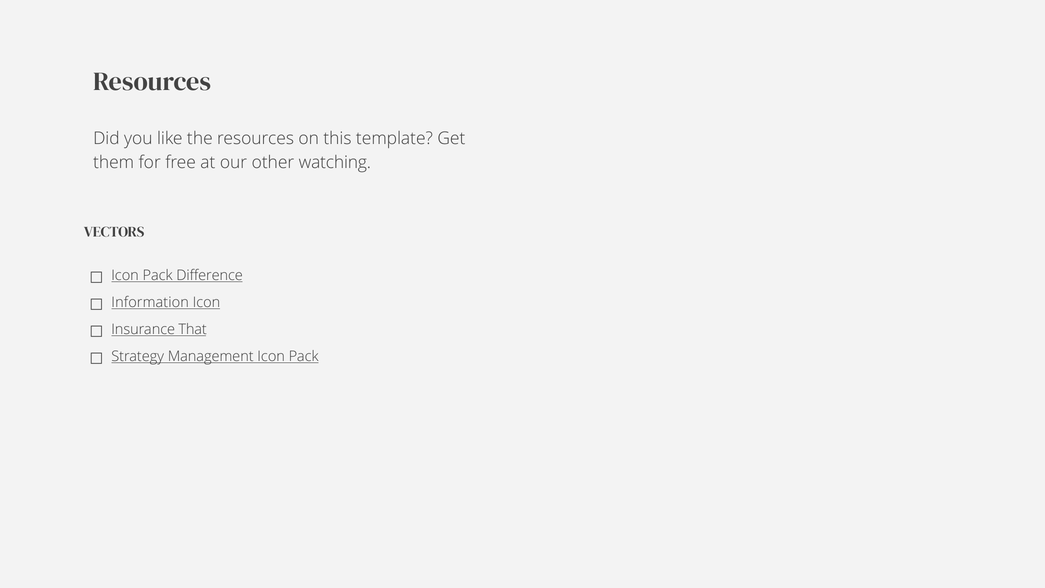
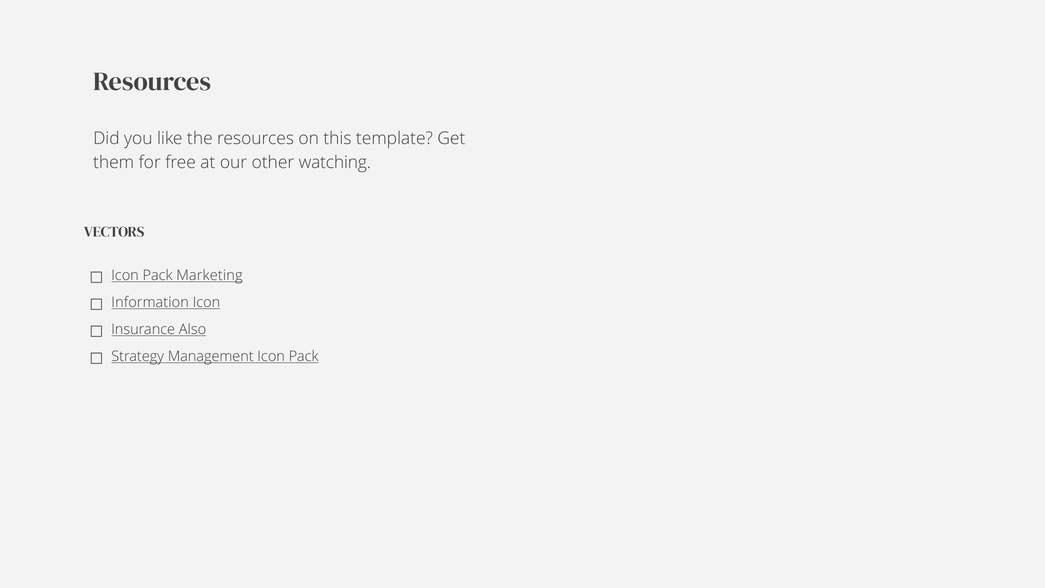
Difference: Difference -> Marketing (209, 275)
That: That -> Also (192, 329)
